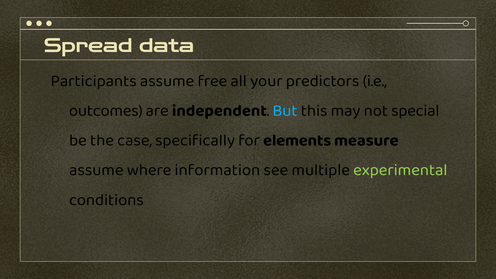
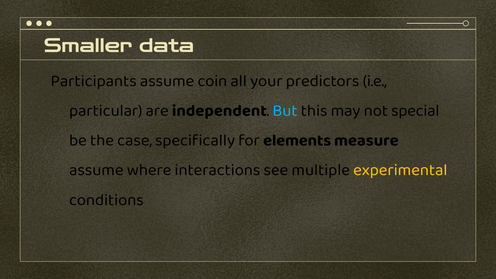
Spread: Spread -> Smaller (88, 46)
free: free -> coin (212, 81)
outcomes: outcomes -> particular (106, 110)
information: information -> interactions (217, 170)
experimental colour: light green -> yellow (400, 170)
